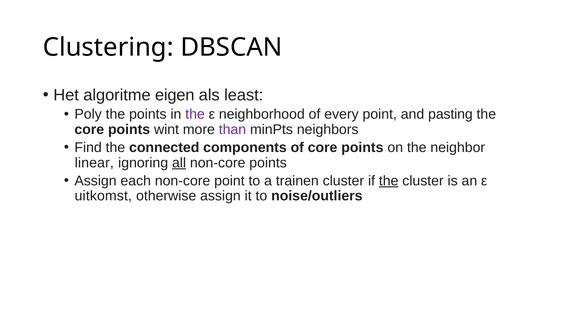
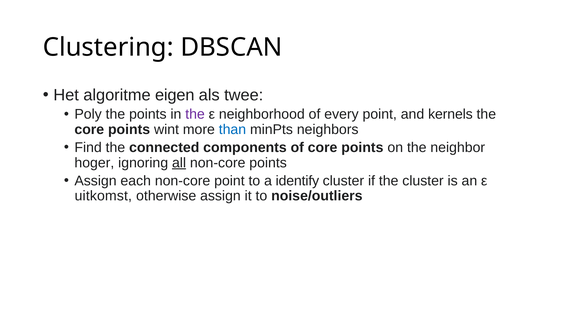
least: least -> twee (244, 95)
pasting: pasting -> kernels (450, 114)
than colour: purple -> blue (232, 130)
linear: linear -> hoger (94, 163)
trainen: trainen -> identify (297, 181)
the underline: present -> none (389, 181)
